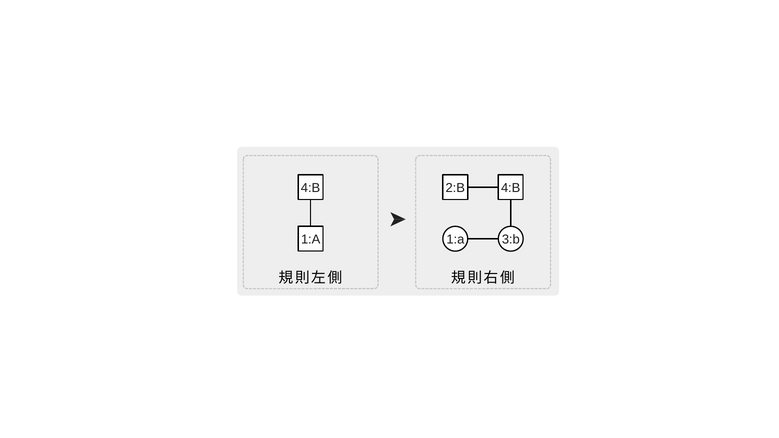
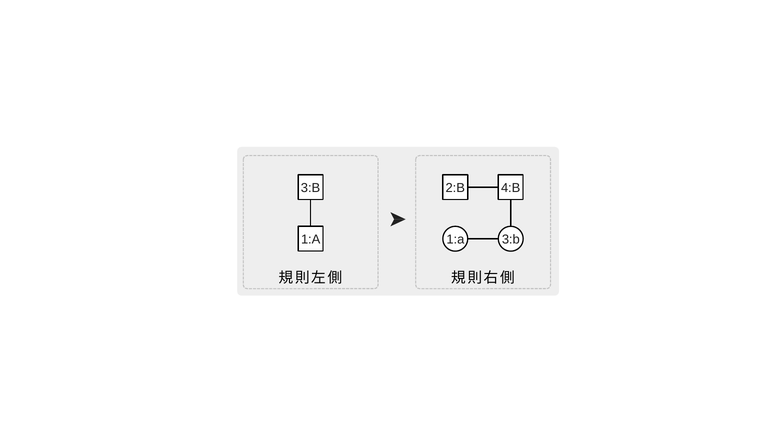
4:B: 4:B -> 3:B (311, 188)
